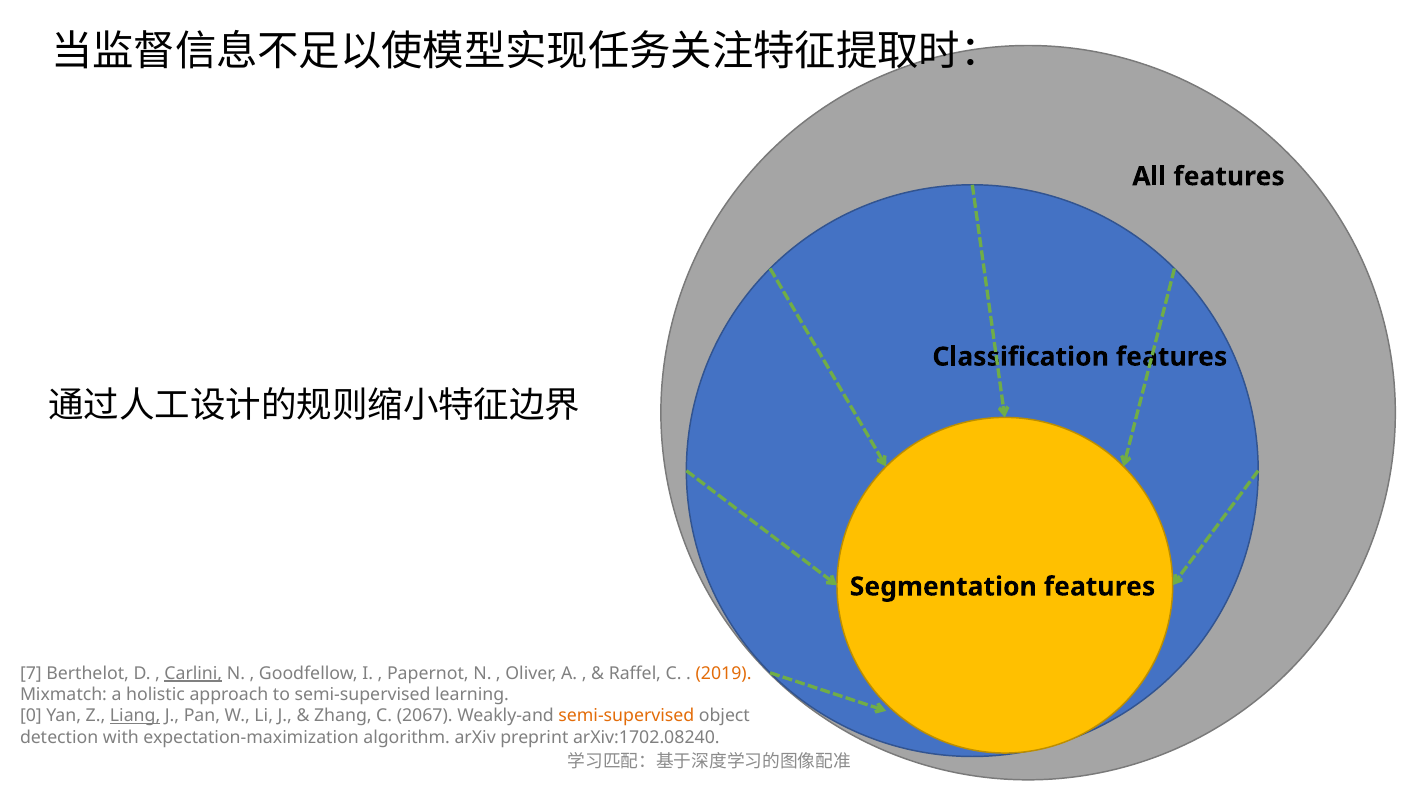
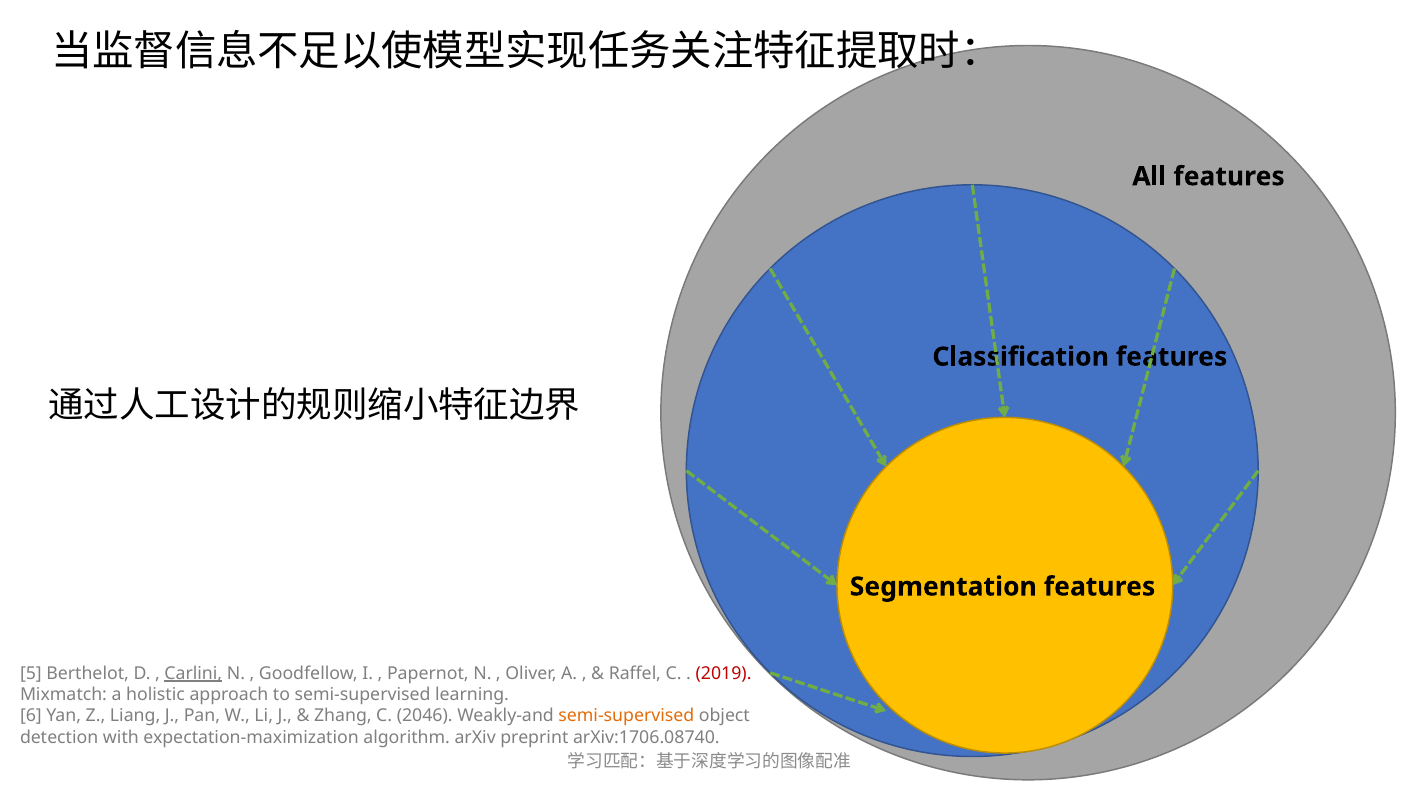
7: 7 -> 5 (31, 674)
2019 colour: orange -> red (724, 674)
0: 0 -> 6 (31, 716)
Liang underline: present -> none (135, 716)
2067: 2067 -> 2046 (425, 716)
arXiv:1702.08240: arXiv:1702.08240 -> arXiv:1706.08740 (646, 737)
